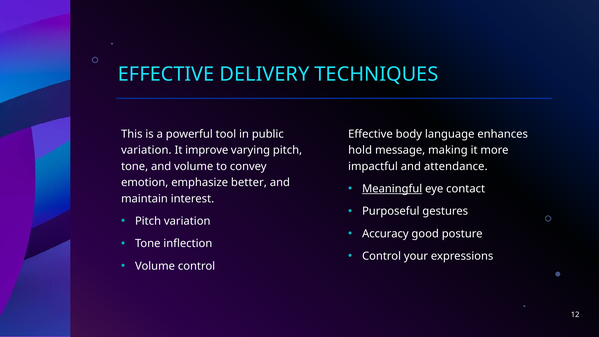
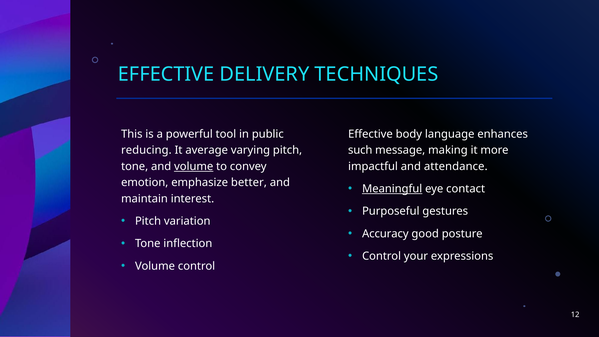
variation: variation -> reducing (146, 150)
improve: improve -> average (207, 150)
hold: hold -> such (360, 150)
volume underline: none -> present (194, 166)
